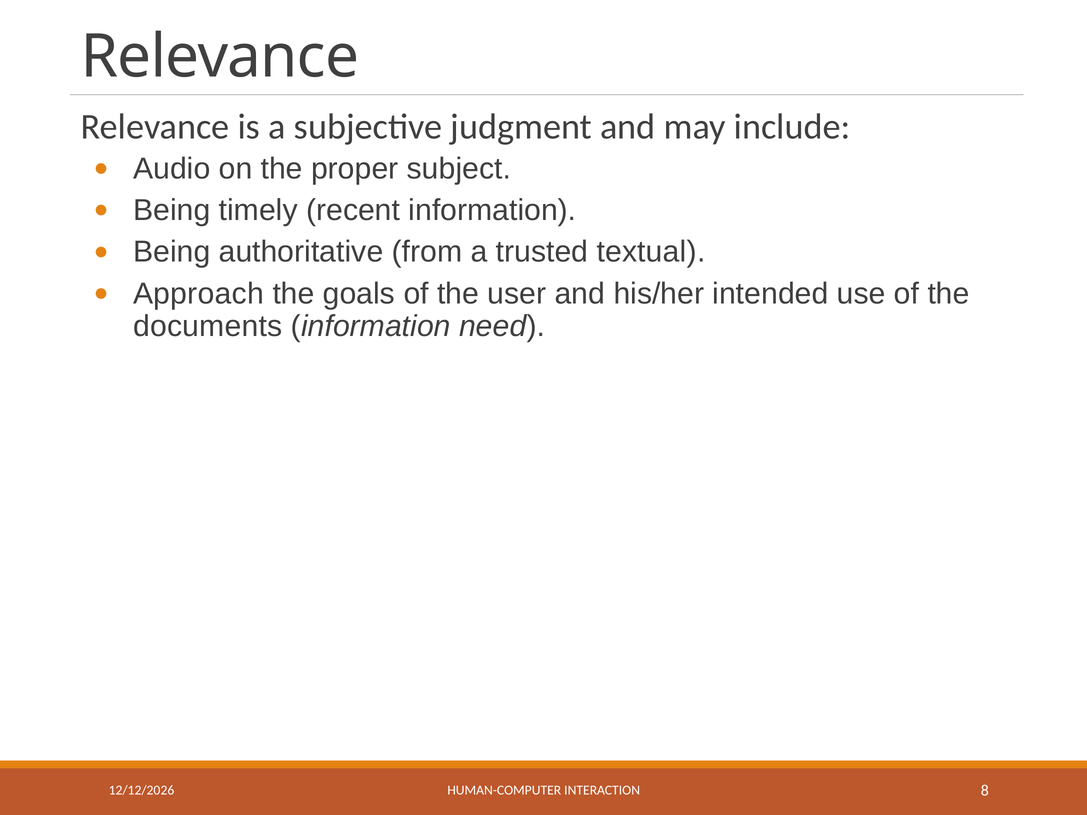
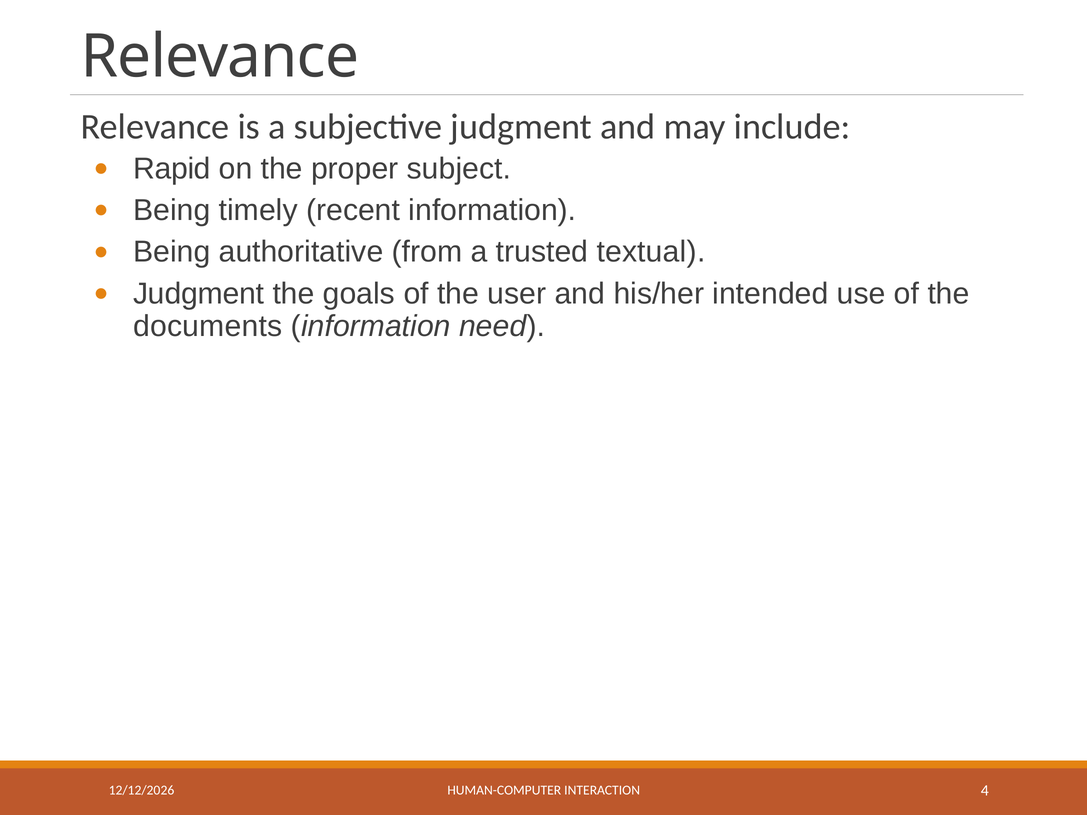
Audio: Audio -> Rapid (172, 169)
Approach: Approach -> Judgment (199, 294)
8: 8 -> 4 (985, 791)
